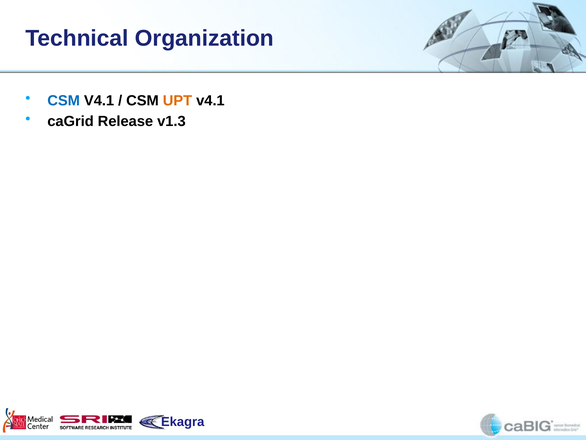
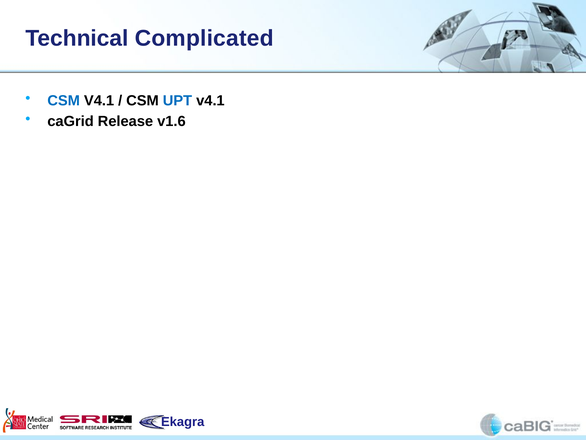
Organization: Organization -> Complicated (204, 38)
UPT colour: orange -> blue (177, 101)
v1.3: v1.3 -> v1.6 (171, 121)
